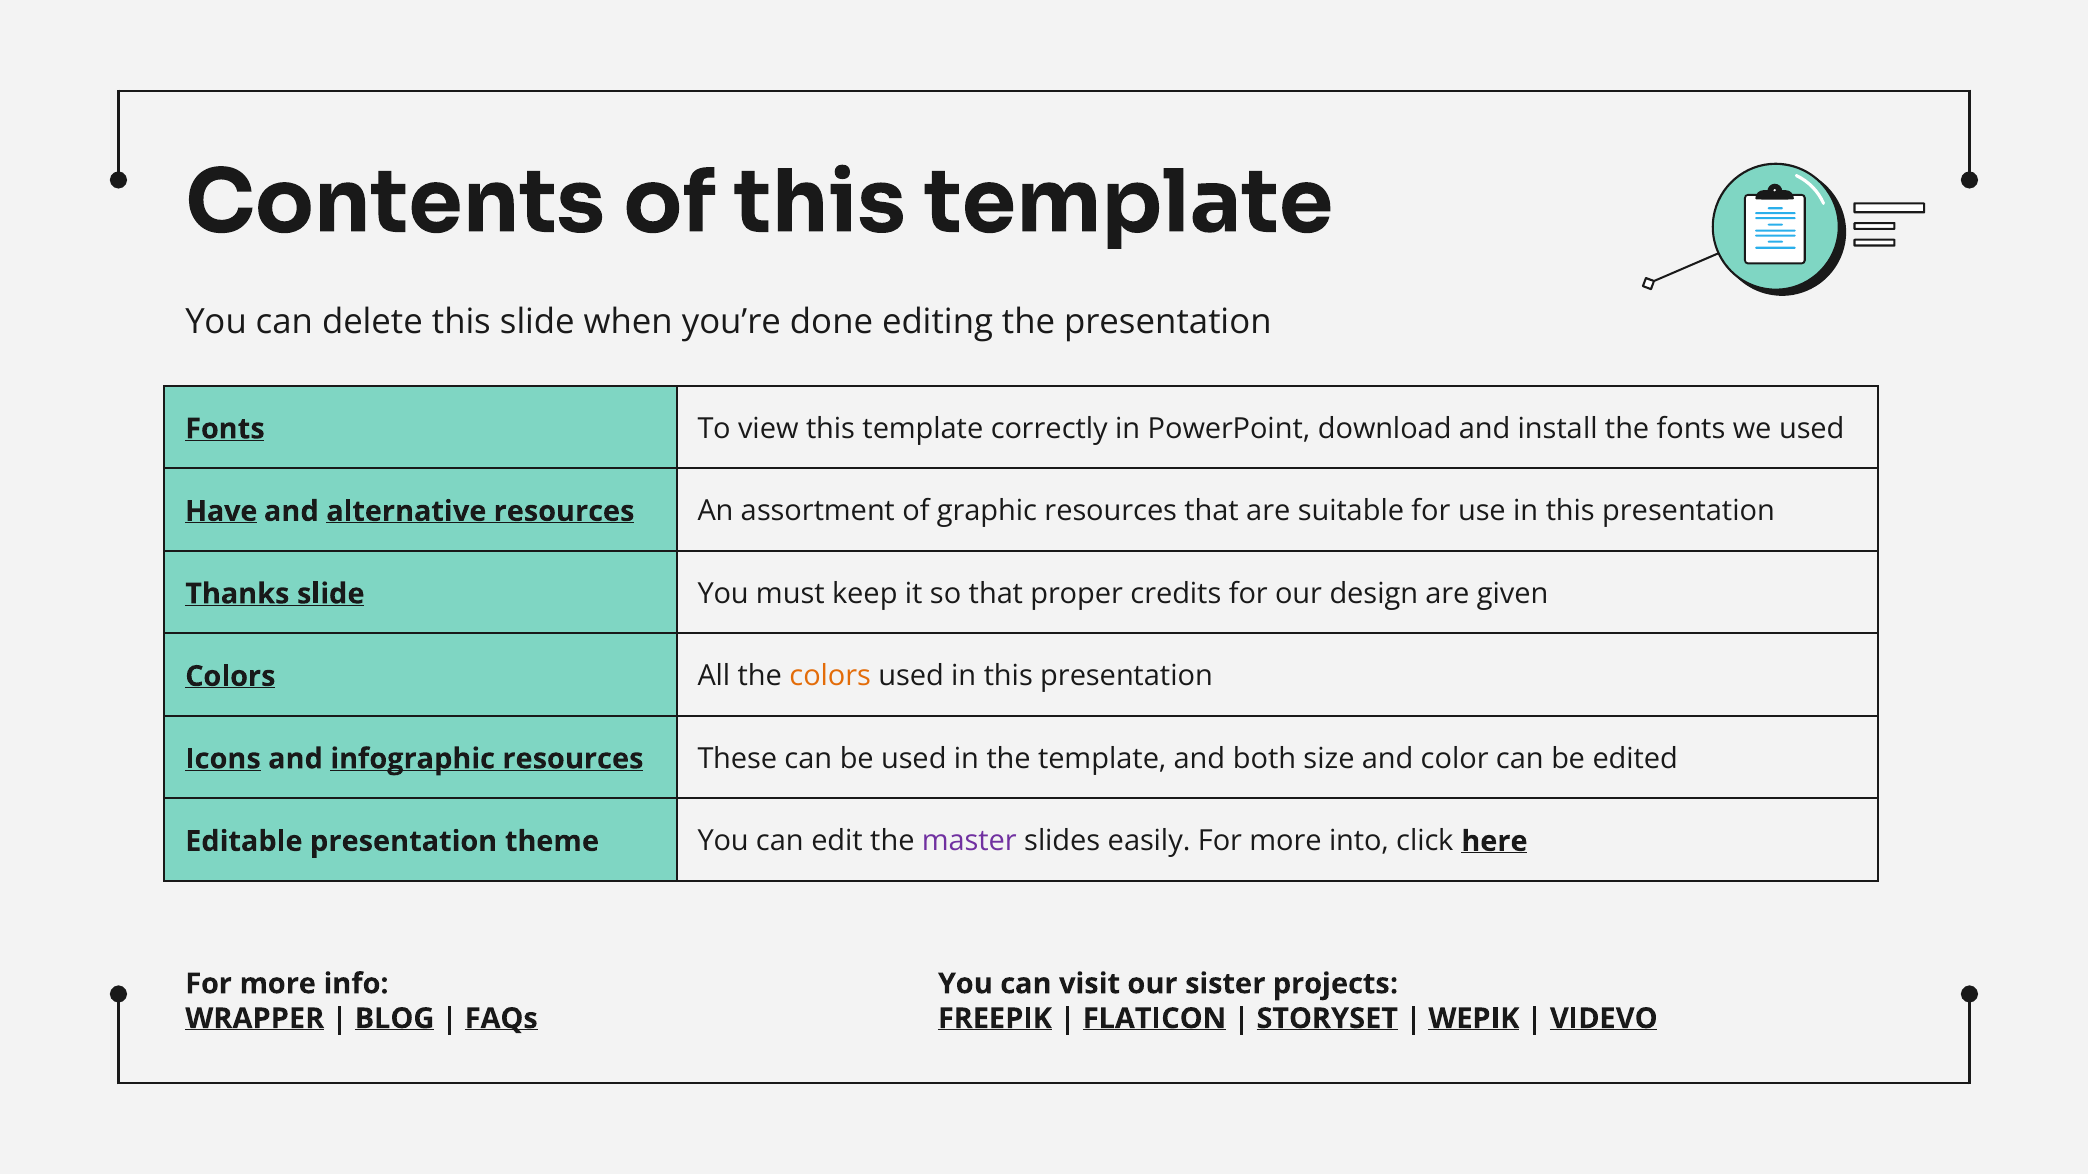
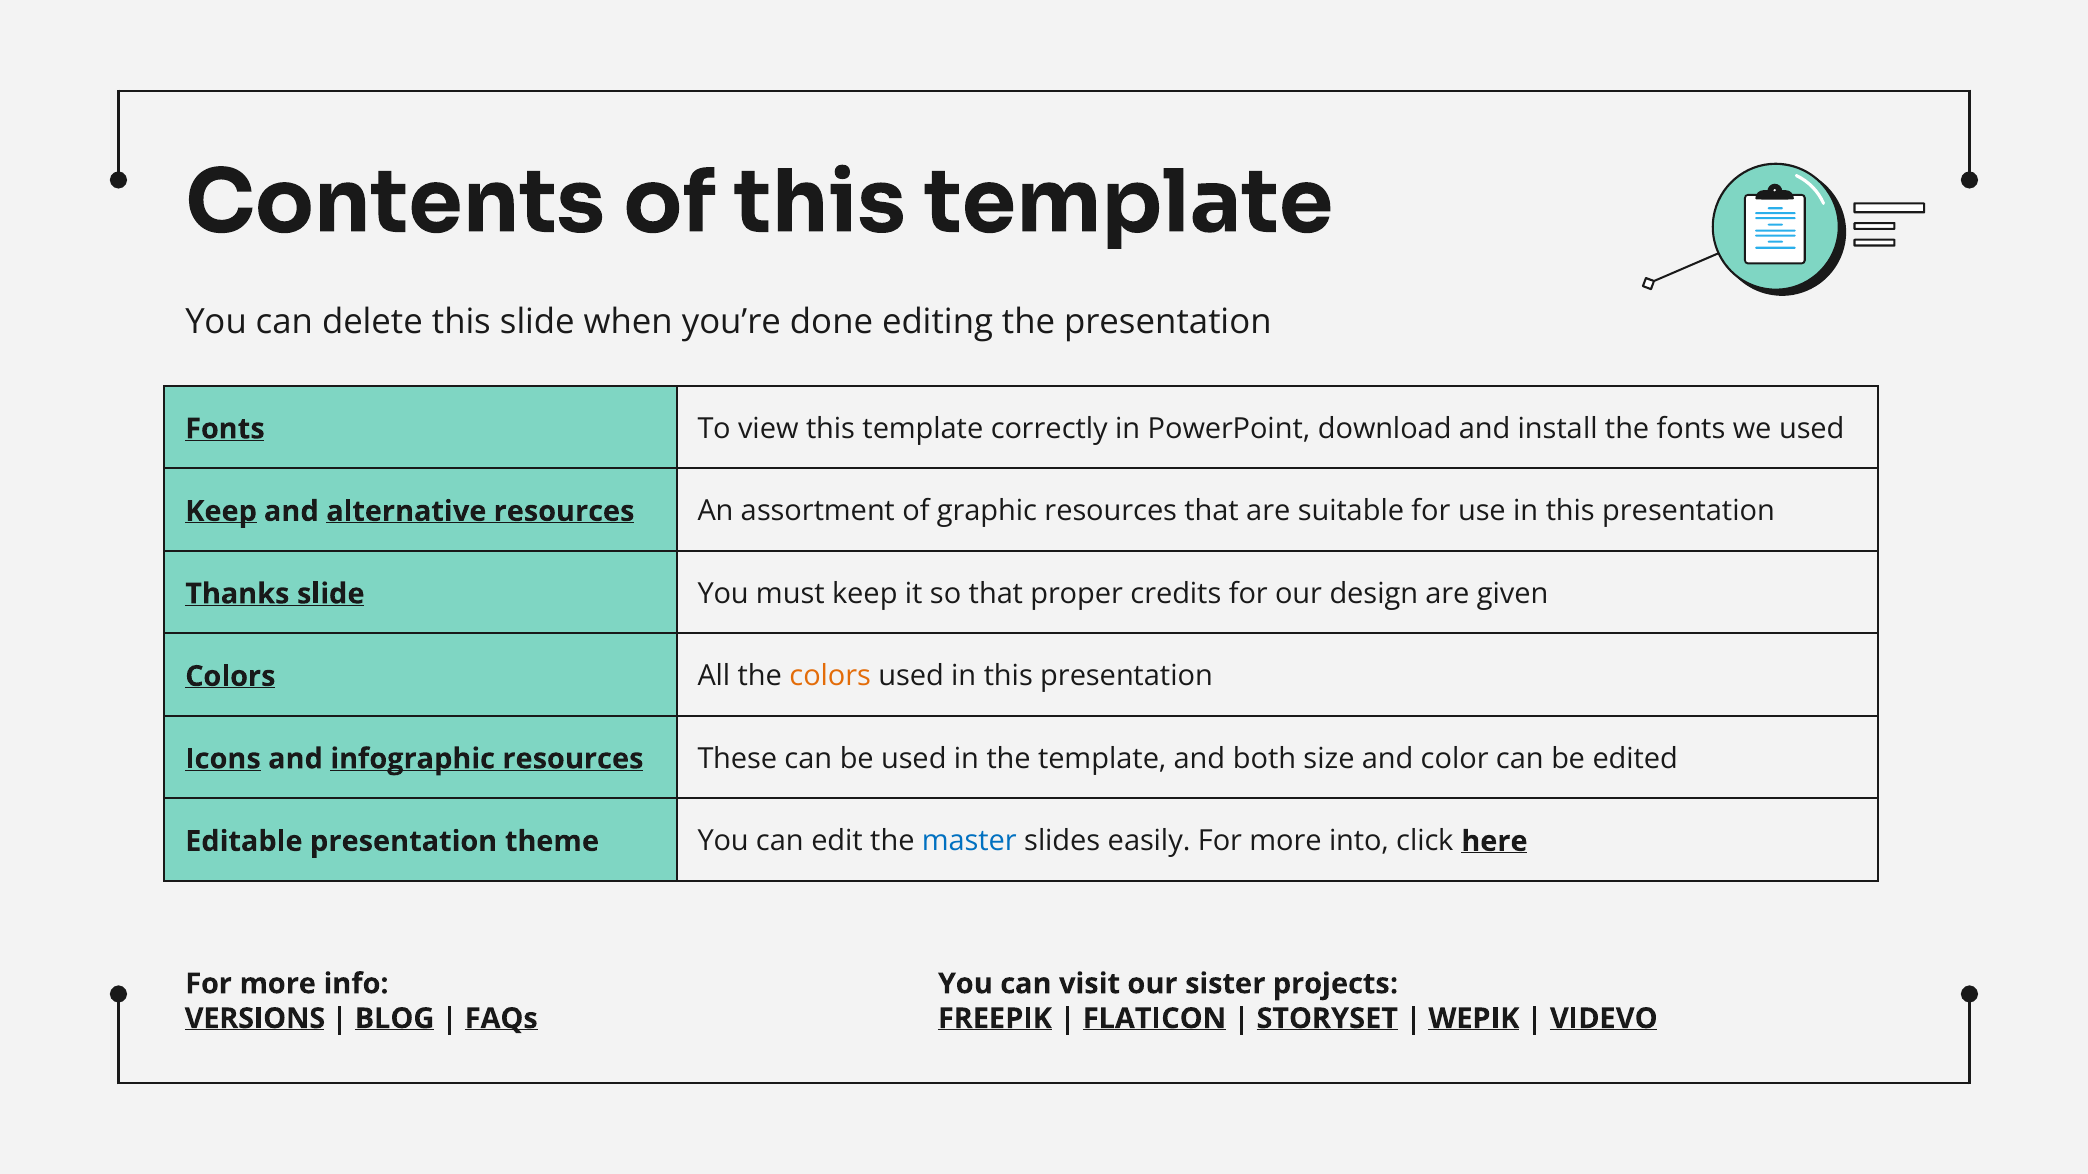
Have: Have -> Keep (221, 512)
master colour: purple -> blue (969, 842)
WRAPPER: WRAPPER -> VERSIONS (255, 1019)
